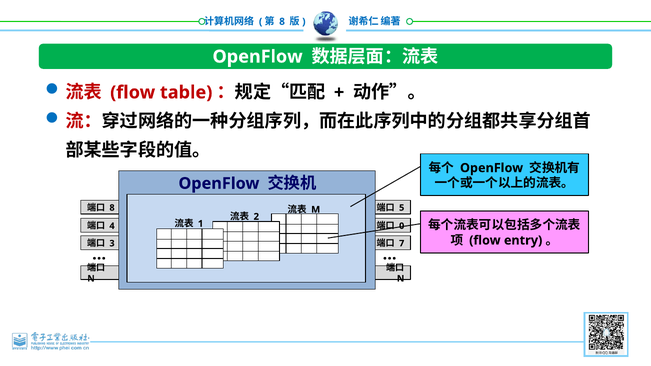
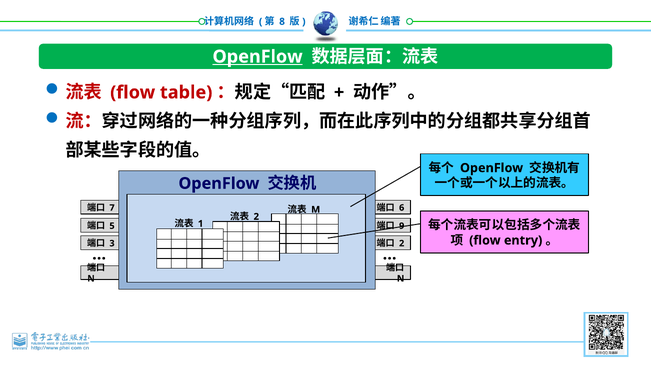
OpenFlow underline: none -> present (258, 57)
8: 8 -> 7 (112, 208)
5: 5 -> 6 (402, 208)
4: 4 -> 5 (112, 226)
0: 0 -> 9 (402, 226)
7: 7 -> 2 (402, 243)
